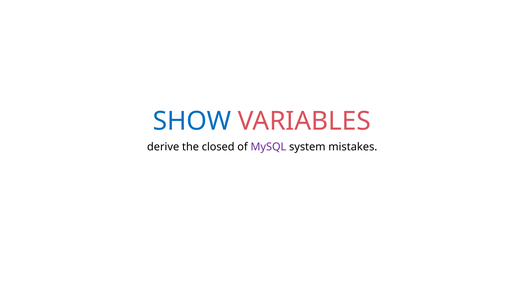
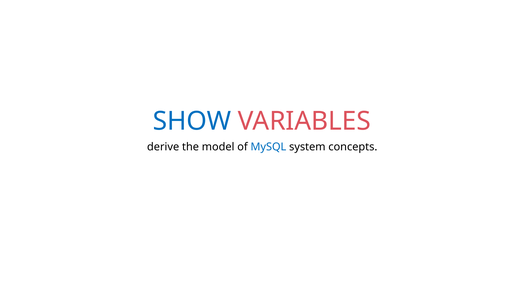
closed: closed -> model (218, 147)
MySQL colour: purple -> blue (268, 147)
mistakes: mistakes -> concepts (353, 147)
